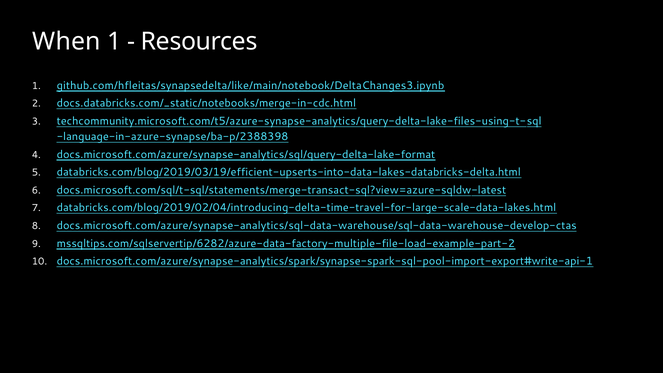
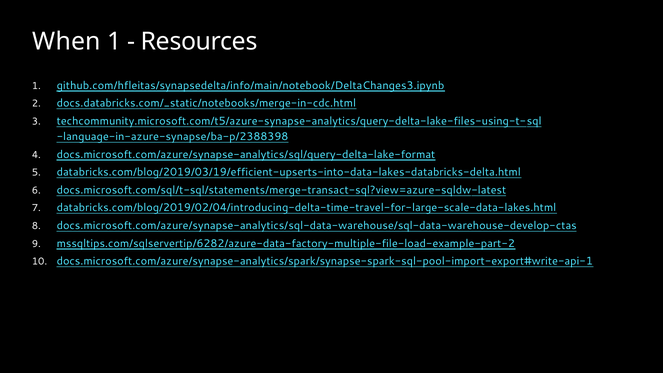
github.com/hfleitas/synapsedelta/like/main/notebook/DeltaChanges3.ipynb: github.com/hfleitas/synapsedelta/like/main/notebook/DeltaChanges3.ipynb -> github.com/hfleitas/synapsedelta/info/main/notebook/DeltaChanges3.ipynb (250, 85)
